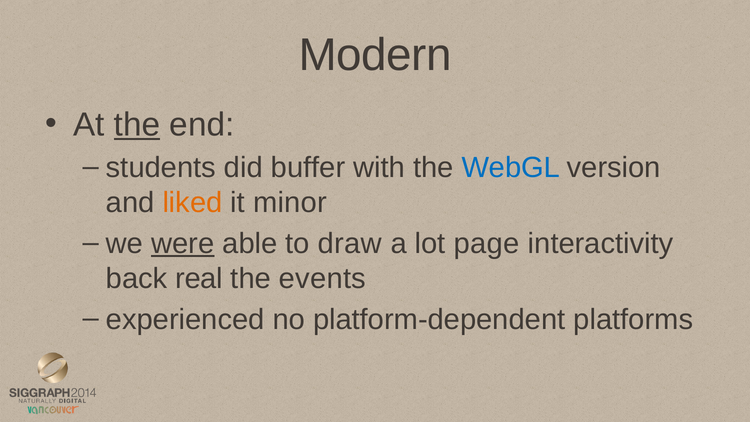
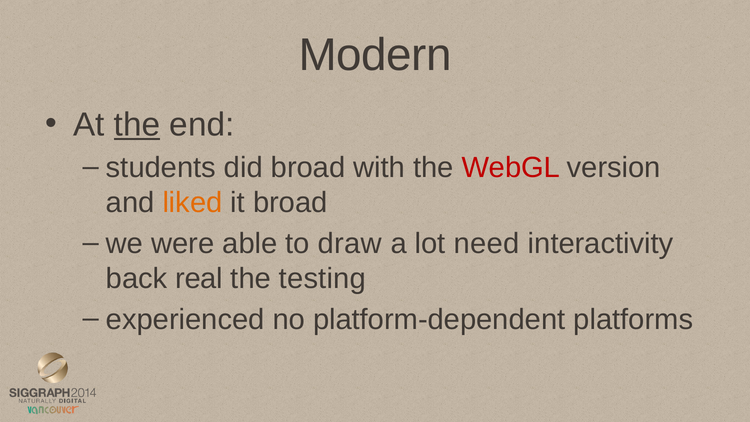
did buffer: buffer -> broad (308, 168)
WebGL colour: blue -> red (511, 168)
it minor: minor -> broad (290, 203)
were underline: present -> none (183, 243)
page: page -> need (487, 243)
events: events -> testing (322, 279)
